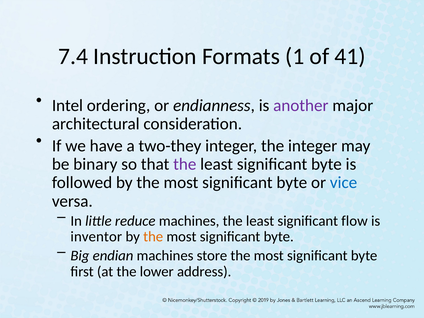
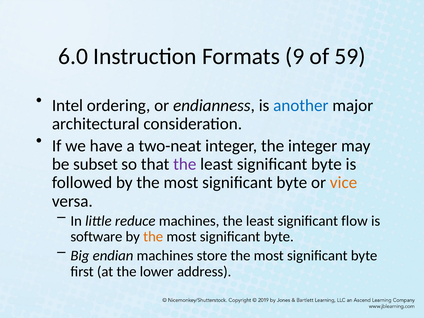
7.4: 7.4 -> 6.0 (73, 56)
1: 1 -> 9 (295, 56)
41: 41 -> 59 (350, 56)
another colour: purple -> blue (301, 105)
two-they: two-they -> two-neat (170, 146)
binary: binary -> subset (95, 164)
vice colour: blue -> orange (344, 183)
inventor: inventor -> software (96, 237)
